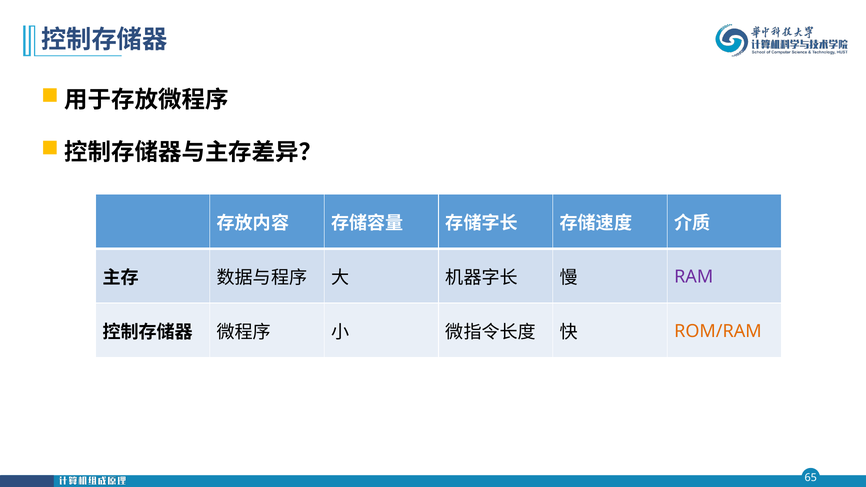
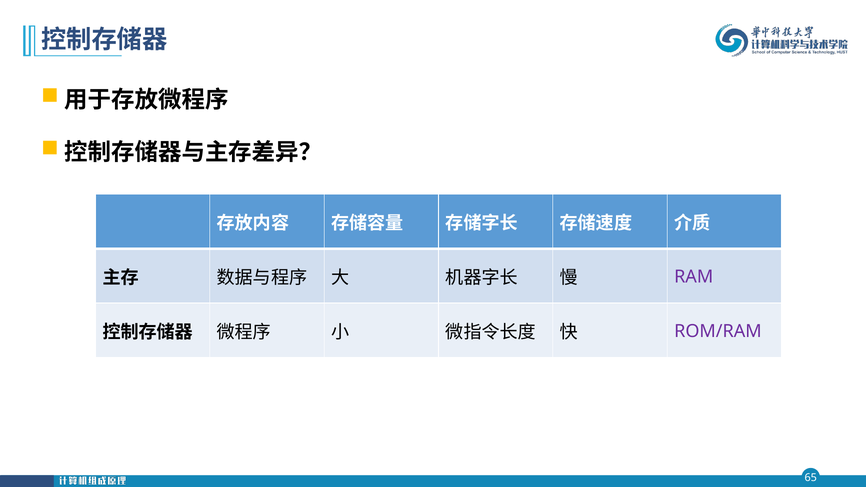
ROM/RAM colour: orange -> purple (718, 331)
